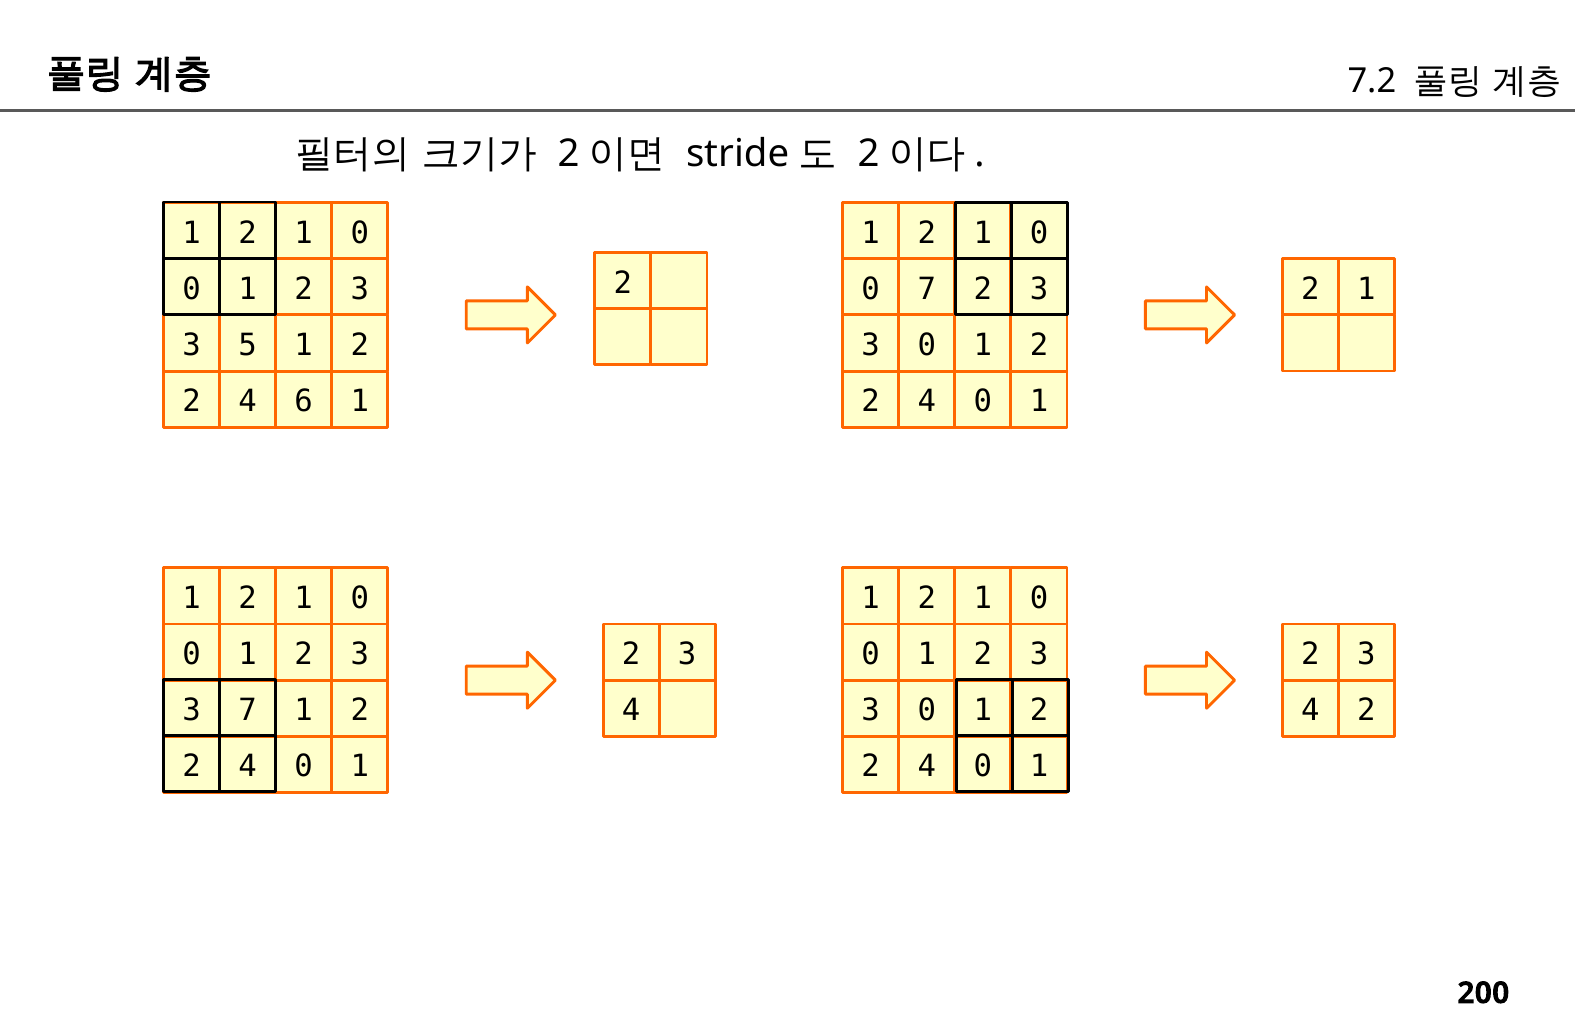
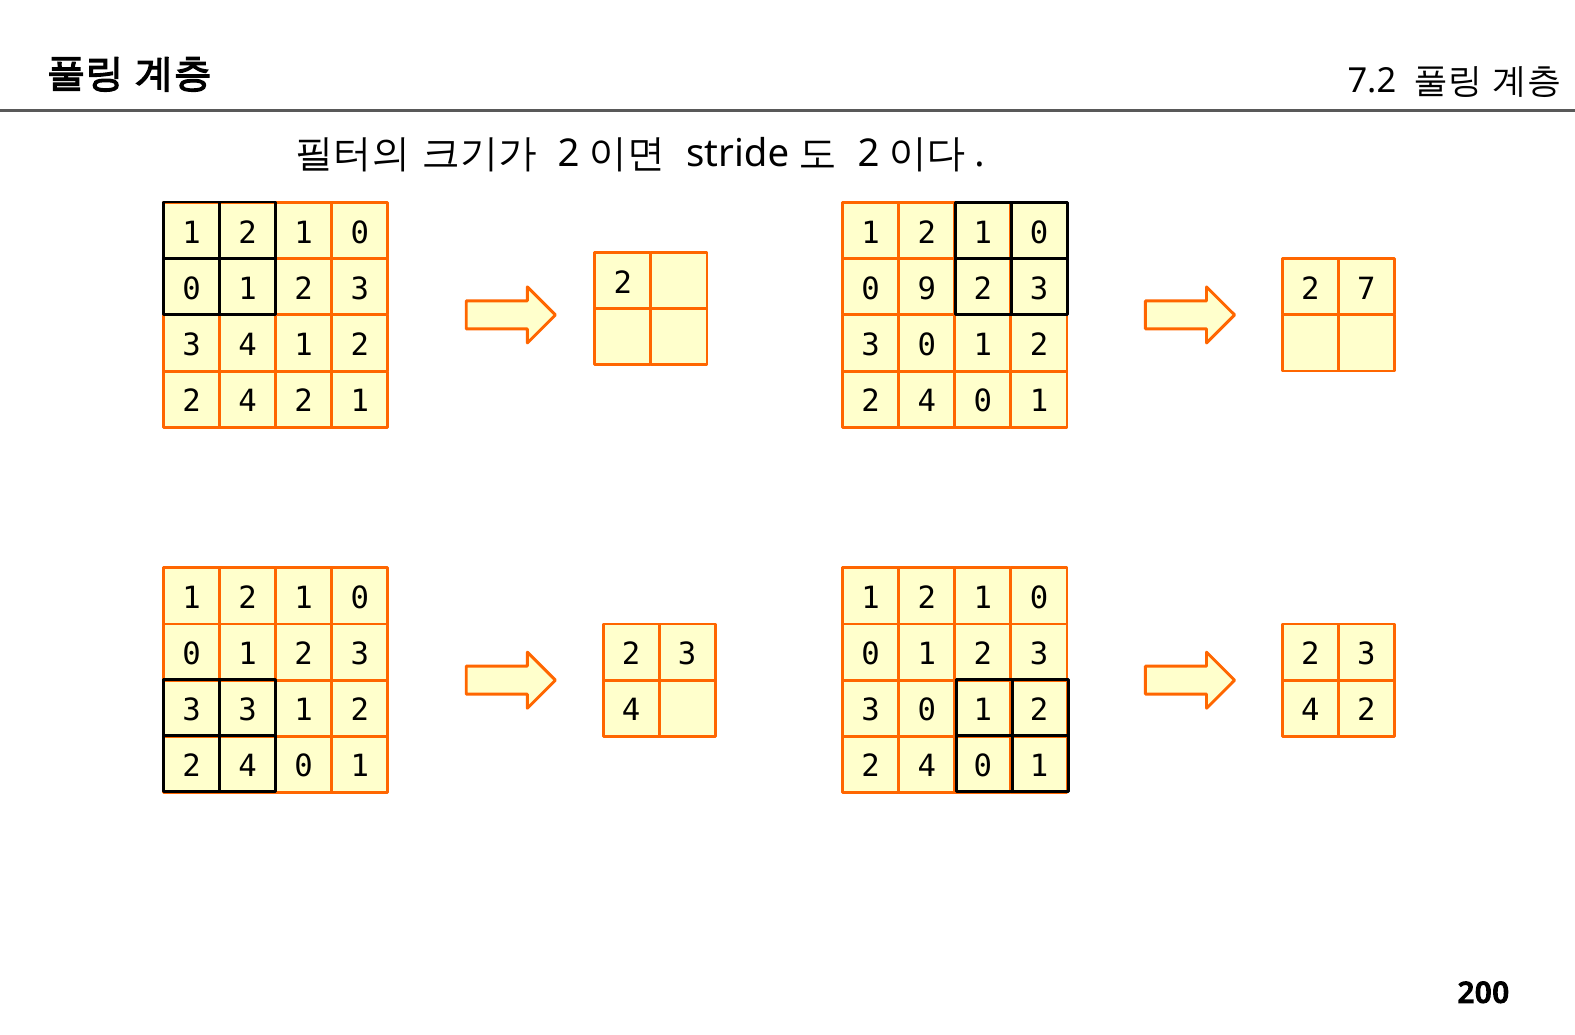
0 7: 7 -> 9 (927, 289)
1: 1 -> 7 (1366, 289)
5: 5 -> 4 (248, 345)
2 4 6: 6 -> 2 (304, 401)
7: 7 -> 3 (248, 710)
